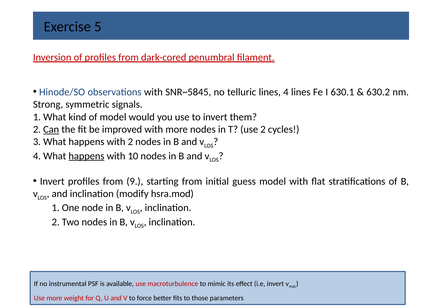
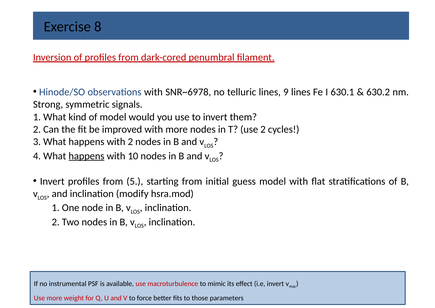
5: 5 -> 8 (98, 27)
SNR~5845: SNR~5845 -> SNR~6978 (188, 92)
lines 4: 4 -> 9 (286, 92)
Can underline: present -> none (51, 129)
9: 9 -> 5 (135, 181)
